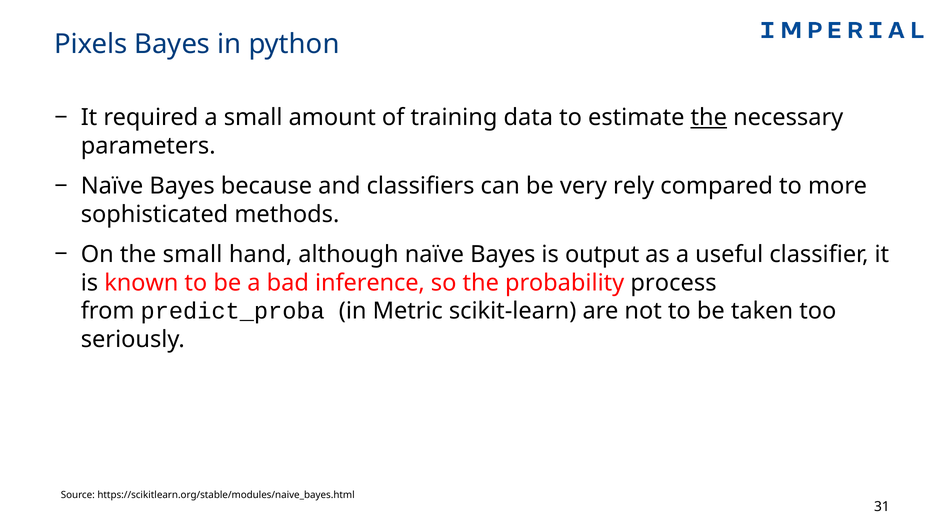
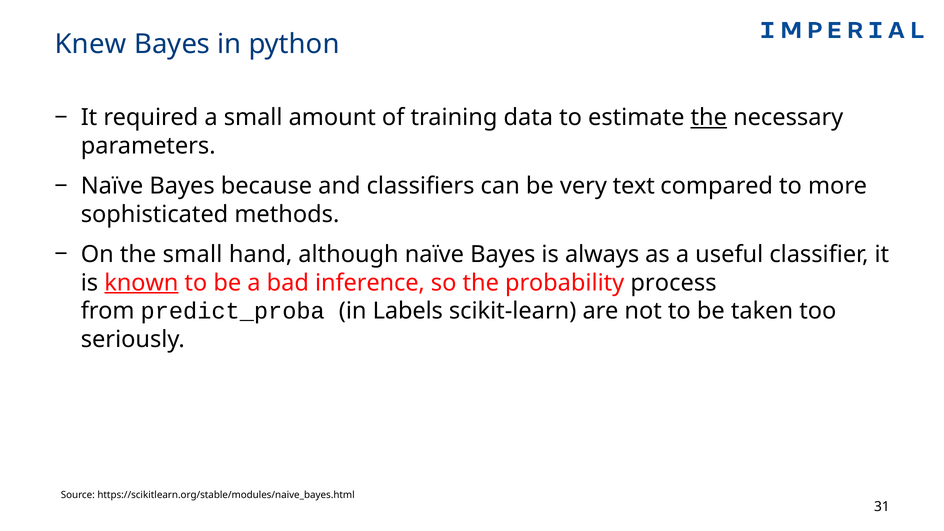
Pixels: Pixels -> Knew (91, 44)
rely: rely -> text (634, 186)
output: output -> always (602, 254)
known underline: none -> present (141, 283)
Metric: Metric -> Labels (408, 311)
